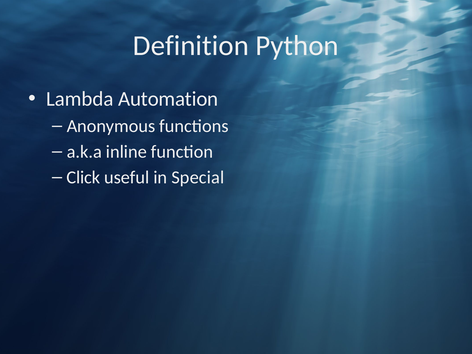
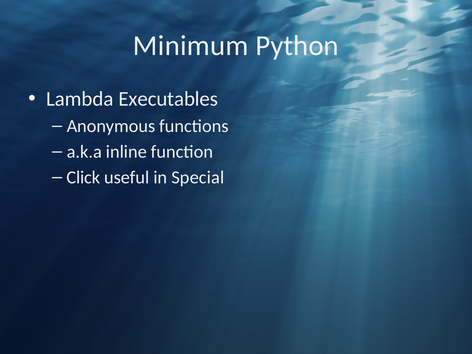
Definition: Definition -> Minimum (191, 46)
Automation: Automation -> Executables (168, 99)
